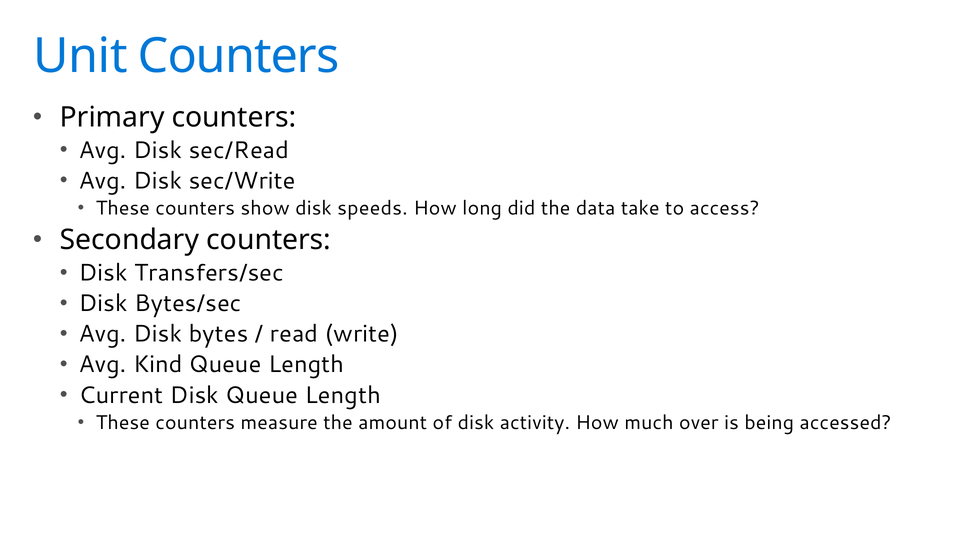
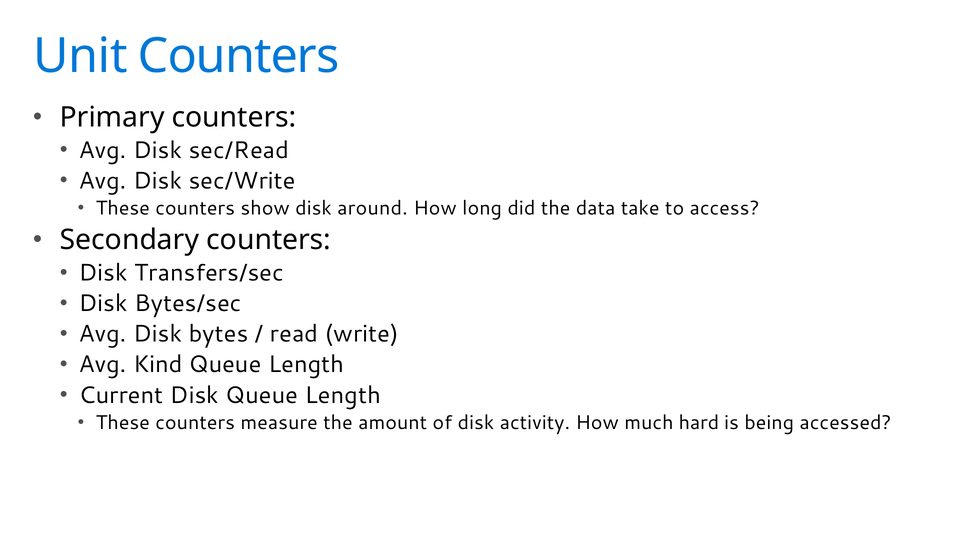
speeds: speeds -> around (372, 208)
over: over -> hard (699, 422)
